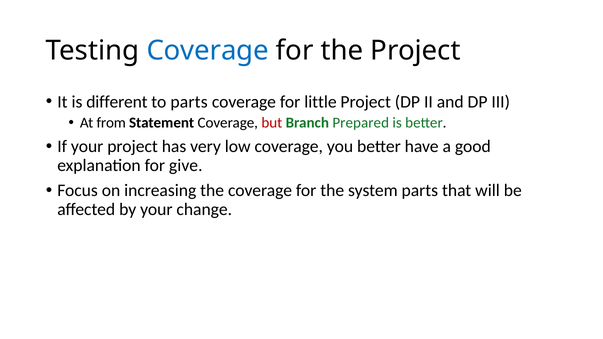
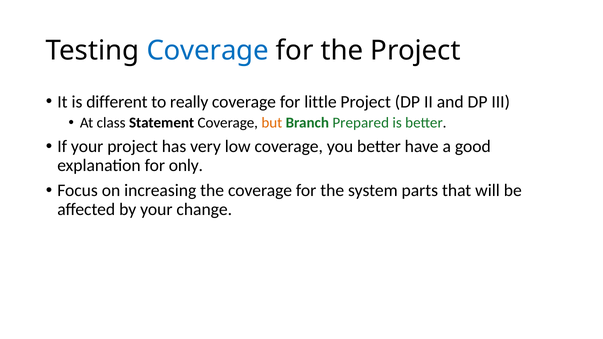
to parts: parts -> really (189, 102)
from: from -> class (111, 123)
but colour: red -> orange (272, 123)
give: give -> only (186, 166)
